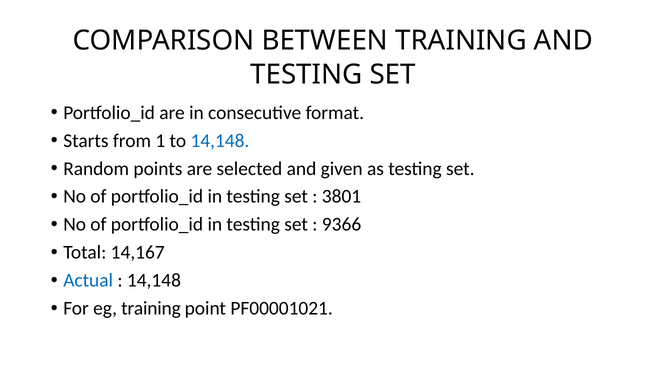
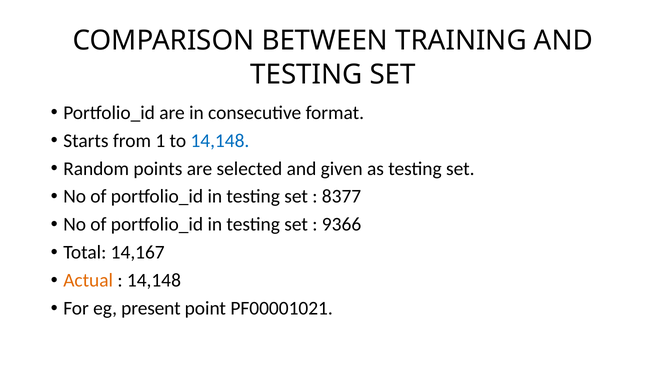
3801: 3801 -> 8377 (342, 196)
Actual colour: blue -> orange (88, 280)
eg training: training -> present (151, 308)
